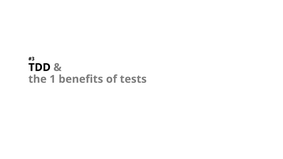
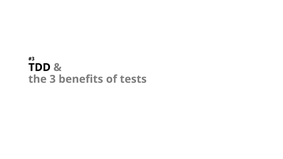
1: 1 -> 3 (53, 79)
